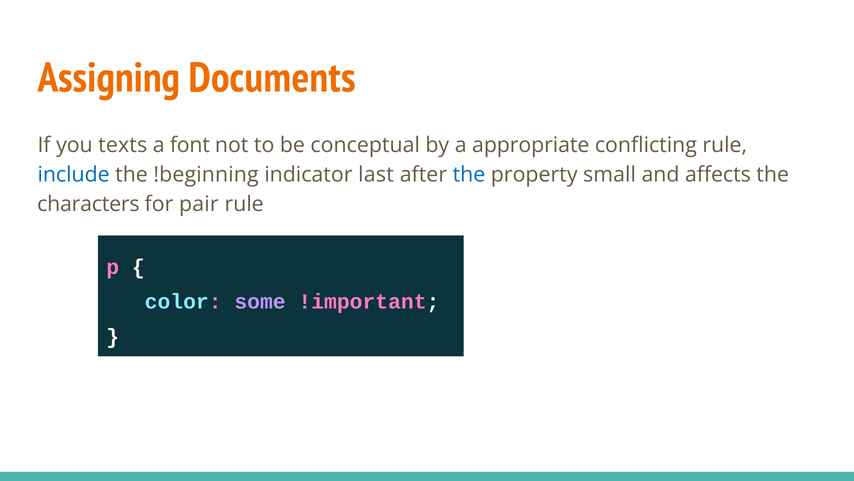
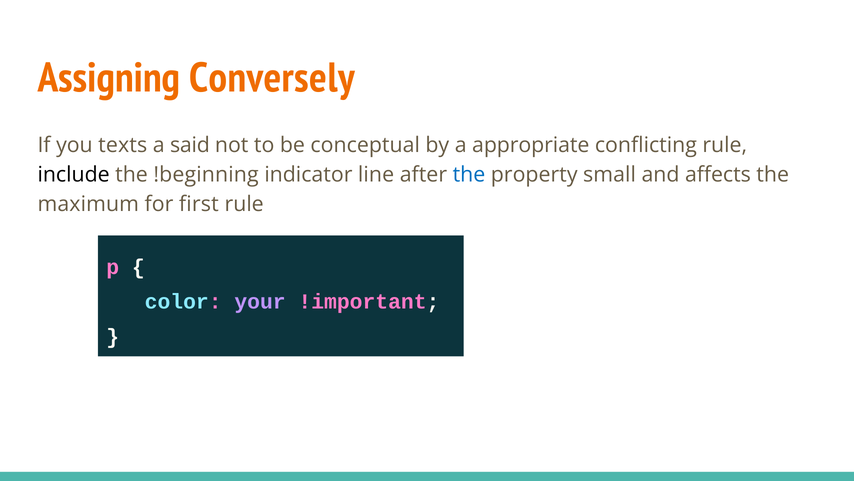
Documents: Documents -> Conversely (272, 78)
font: font -> said (190, 145)
include colour: blue -> black (74, 174)
last: last -> line (376, 174)
characters: characters -> maximum (88, 204)
pair: pair -> first (199, 204)
some: some -> your (260, 302)
